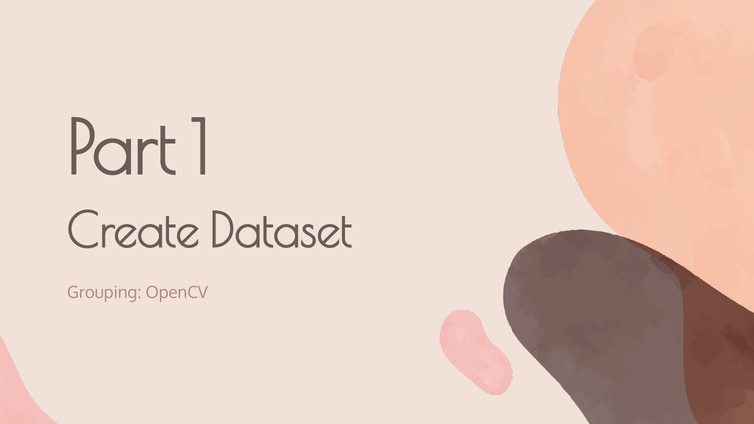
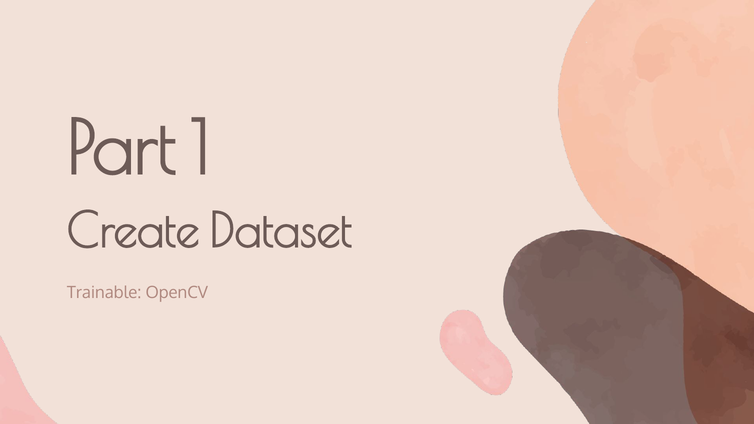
Grouping: Grouping -> Trainable (104, 293)
